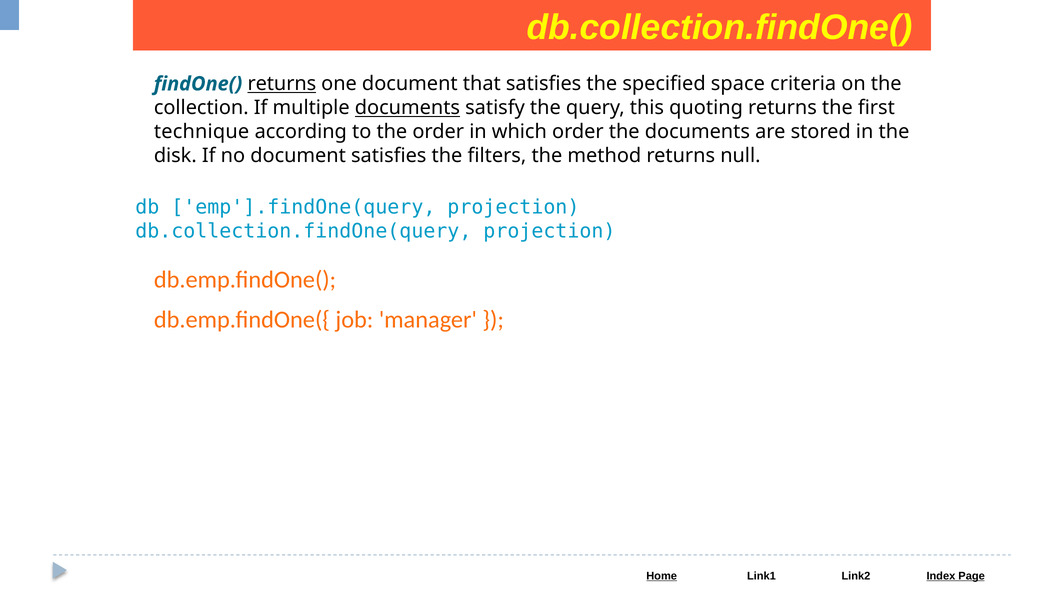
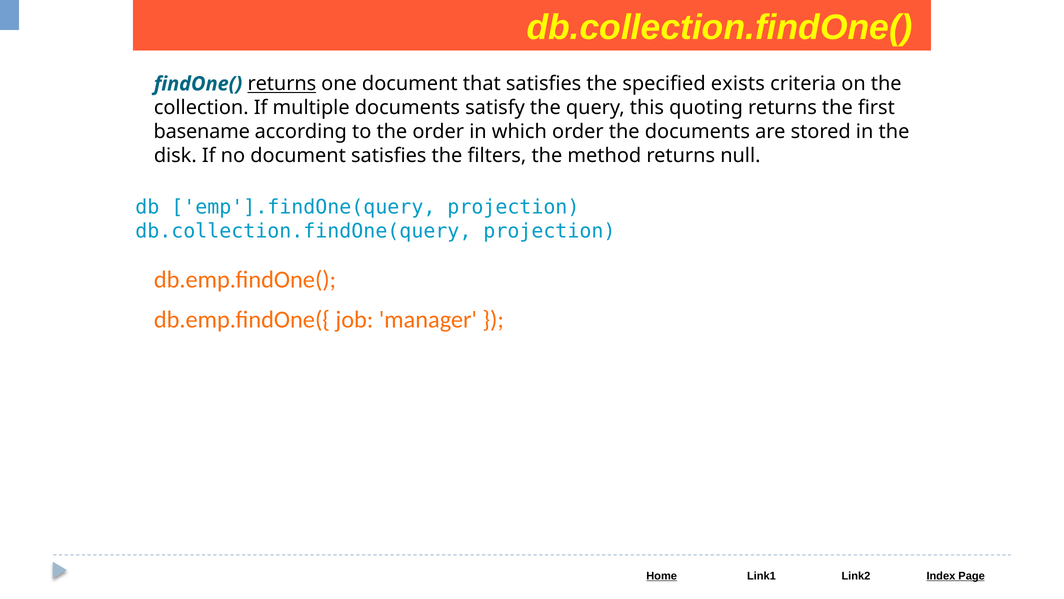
space: space -> exists (738, 84)
documents underline: present -> none (407, 108)
technique: technique -> basename (202, 132)
